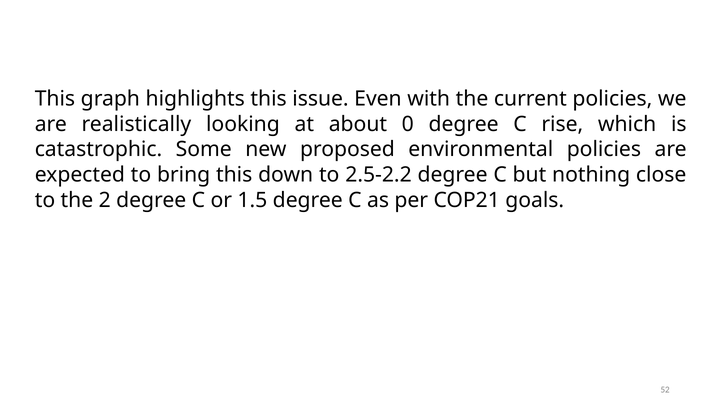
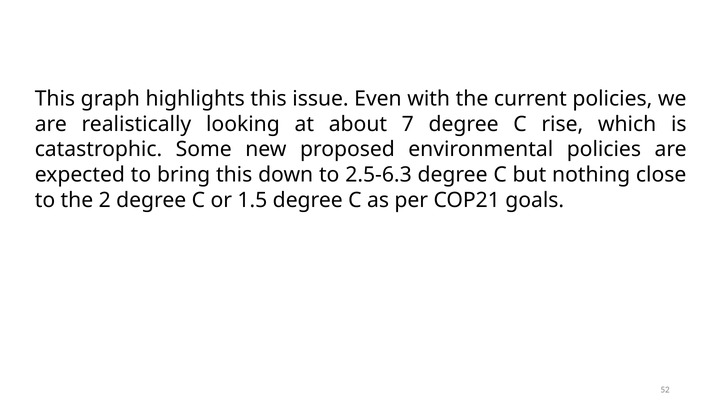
0: 0 -> 7 (408, 124)
2.5-2.2: 2.5-2.2 -> 2.5-6.3 (379, 175)
